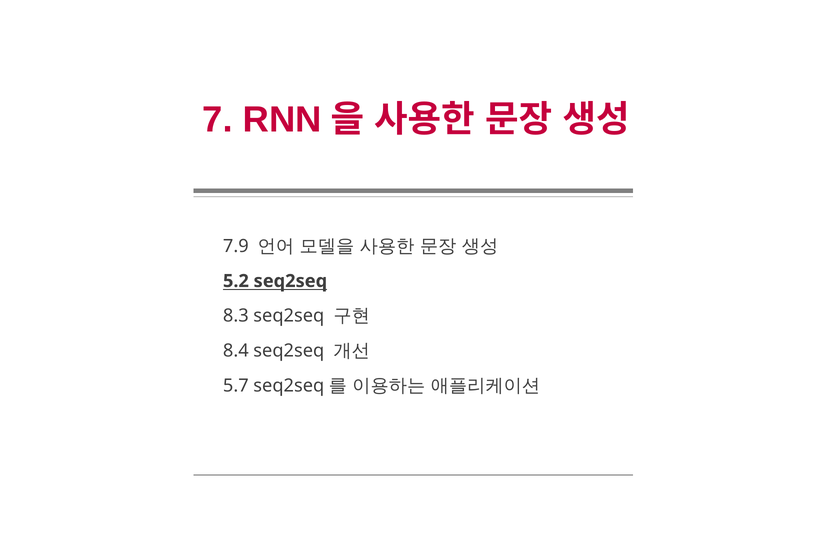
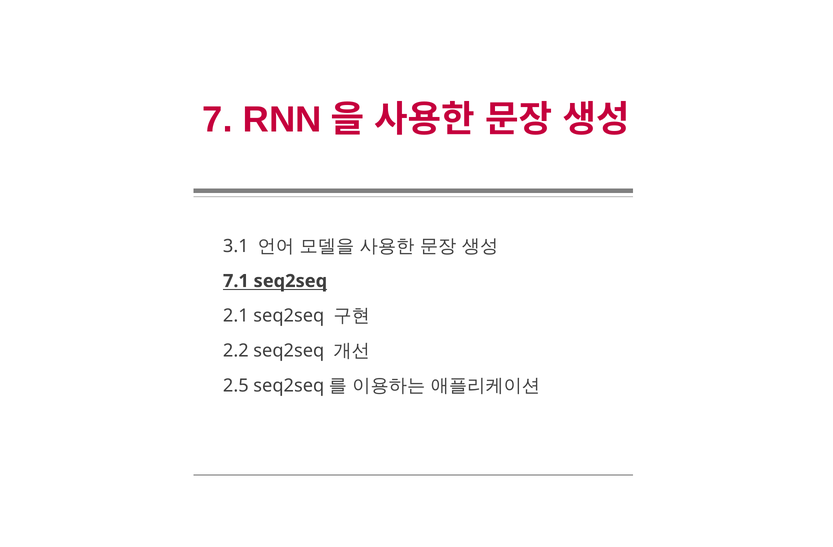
7.9: 7.9 -> 3.1 (236, 246)
5.2: 5.2 -> 7.1 (236, 281)
8.3: 8.3 -> 2.1 (236, 316)
8.4: 8.4 -> 2.2 (236, 351)
5.7: 5.7 -> 2.5 (236, 386)
